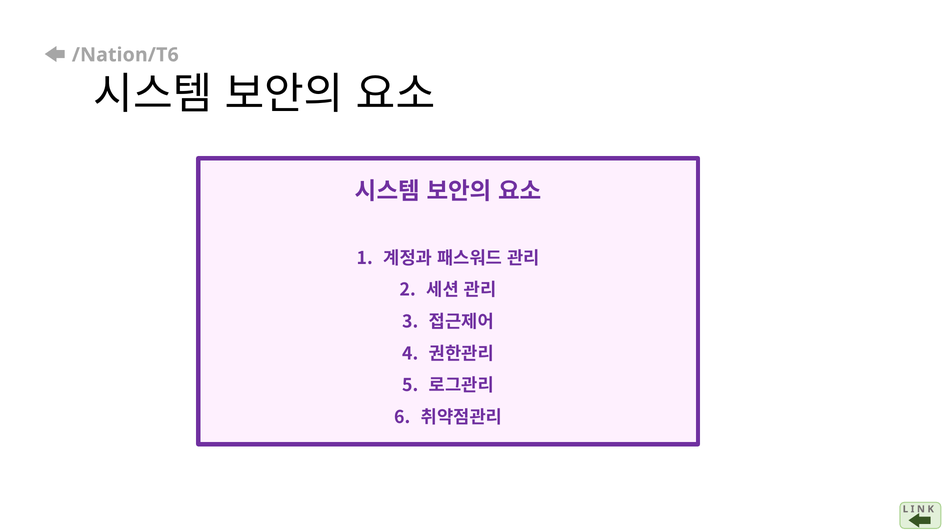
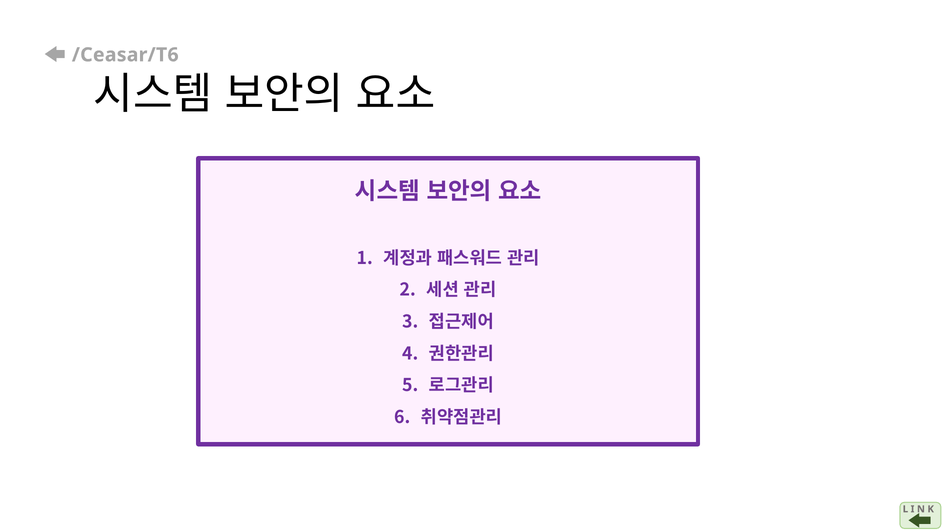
/Nation/T6: /Nation/T6 -> /Ceasar/T6 (125, 55)
